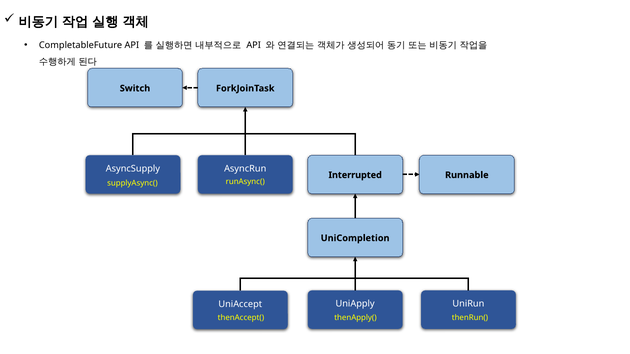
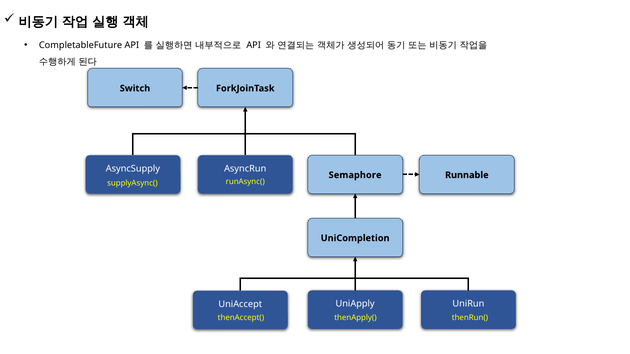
Interrupted: Interrupted -> Semaphore (355, 175)
